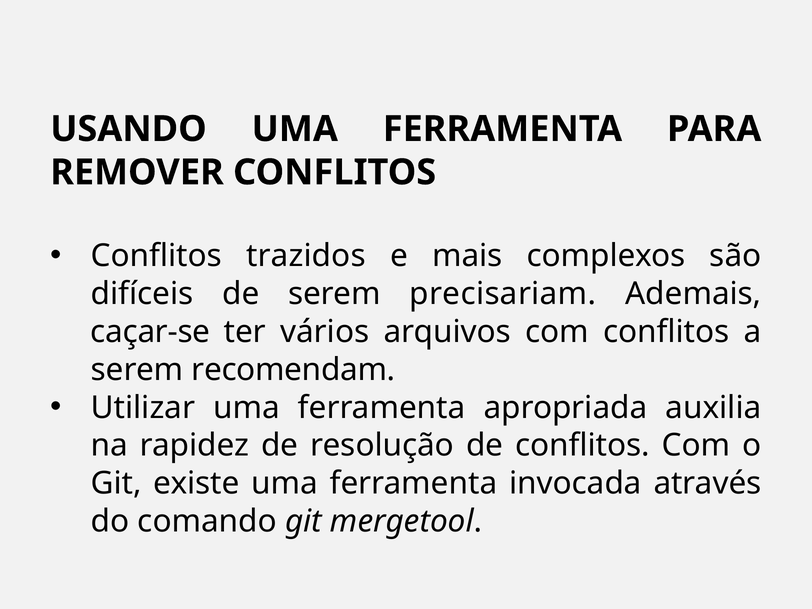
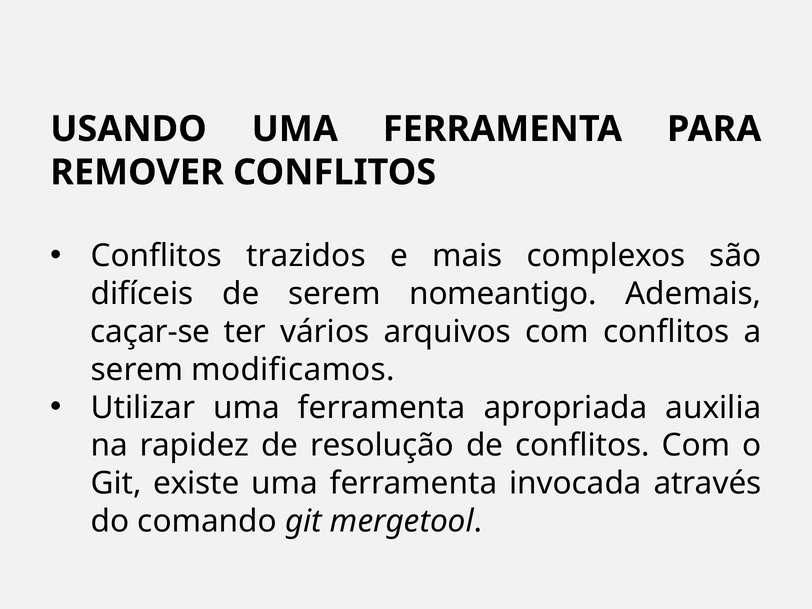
precisariam: precisariam -> nomeantigo (503, 294)
recomendam: recomendam -> modificamos (293, 370)
